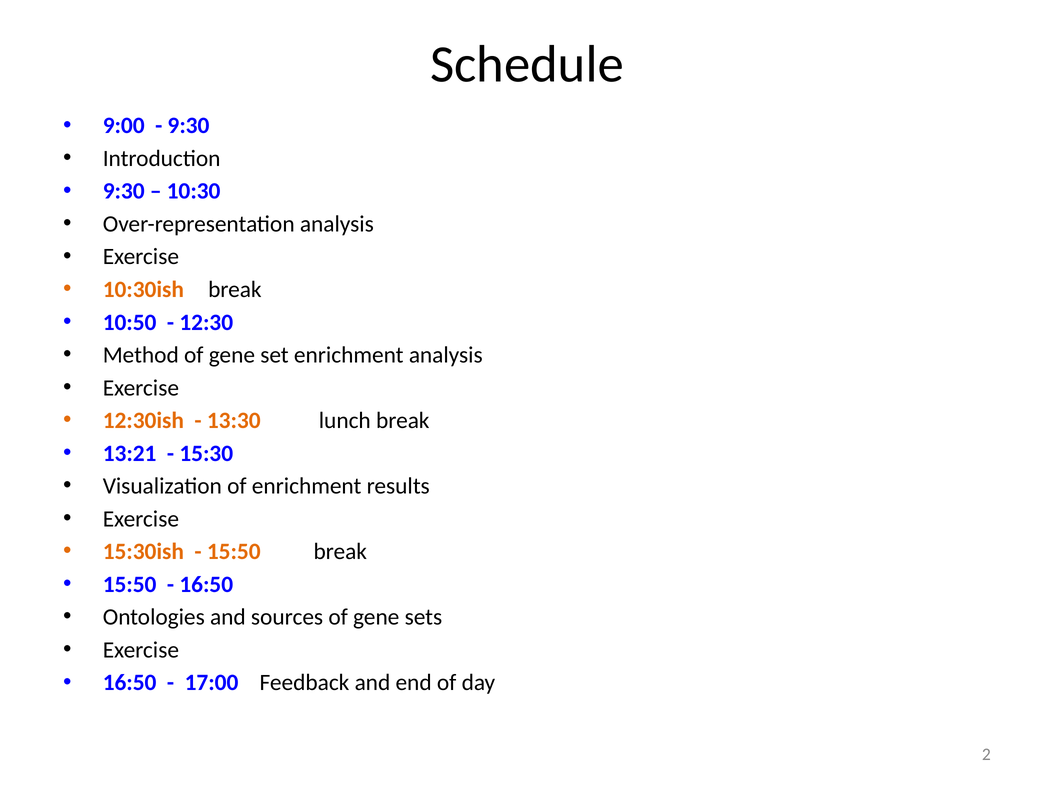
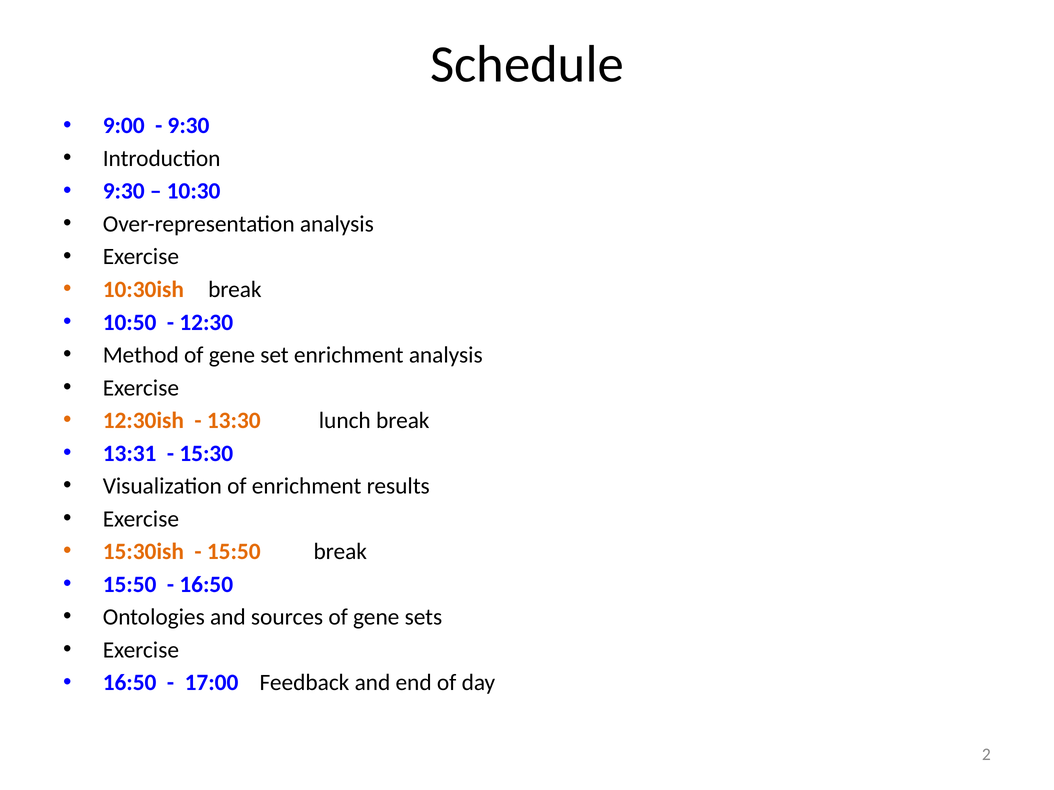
13:21: 13:21 -> 13:31 (130, 454)
